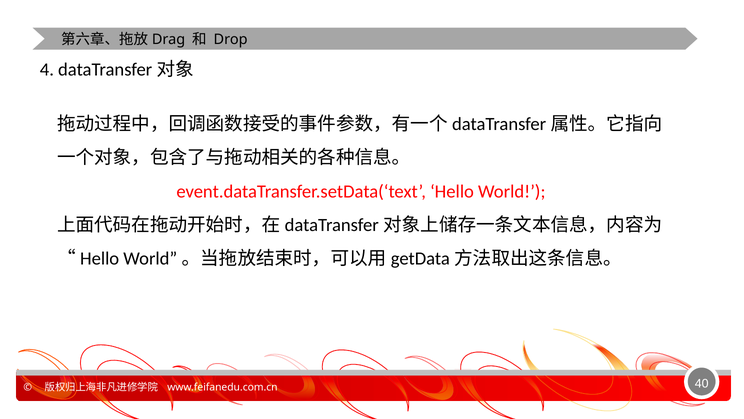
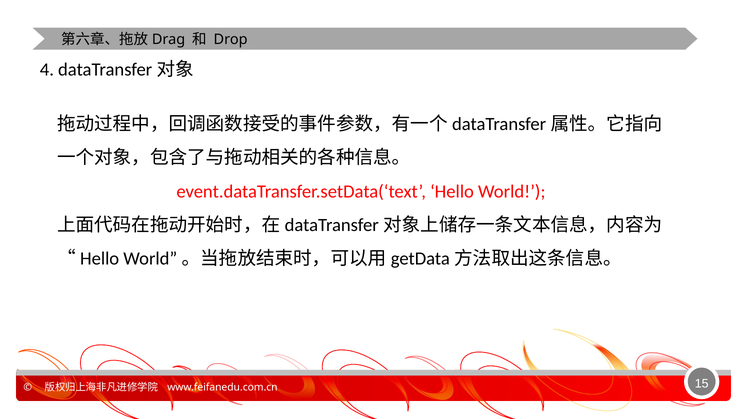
40: 40 -> 15 (702, 383)
